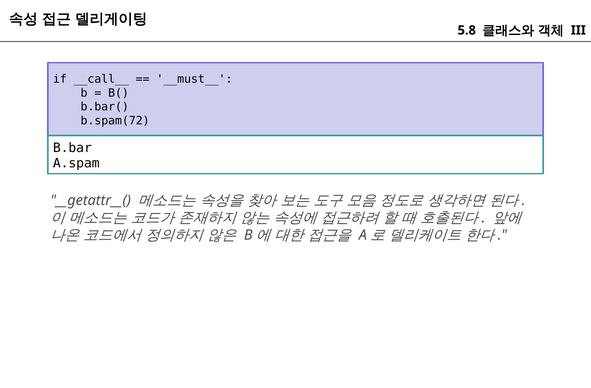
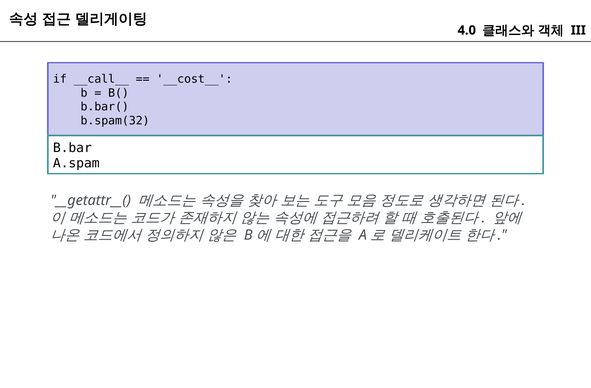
5.8: 5.8 -> 4.0 (467, 30)
__must__: __must__ -> __cost__ (194, 79)
b.spam(72: b.spam(72 -> b.spam(32 (115, 121)
